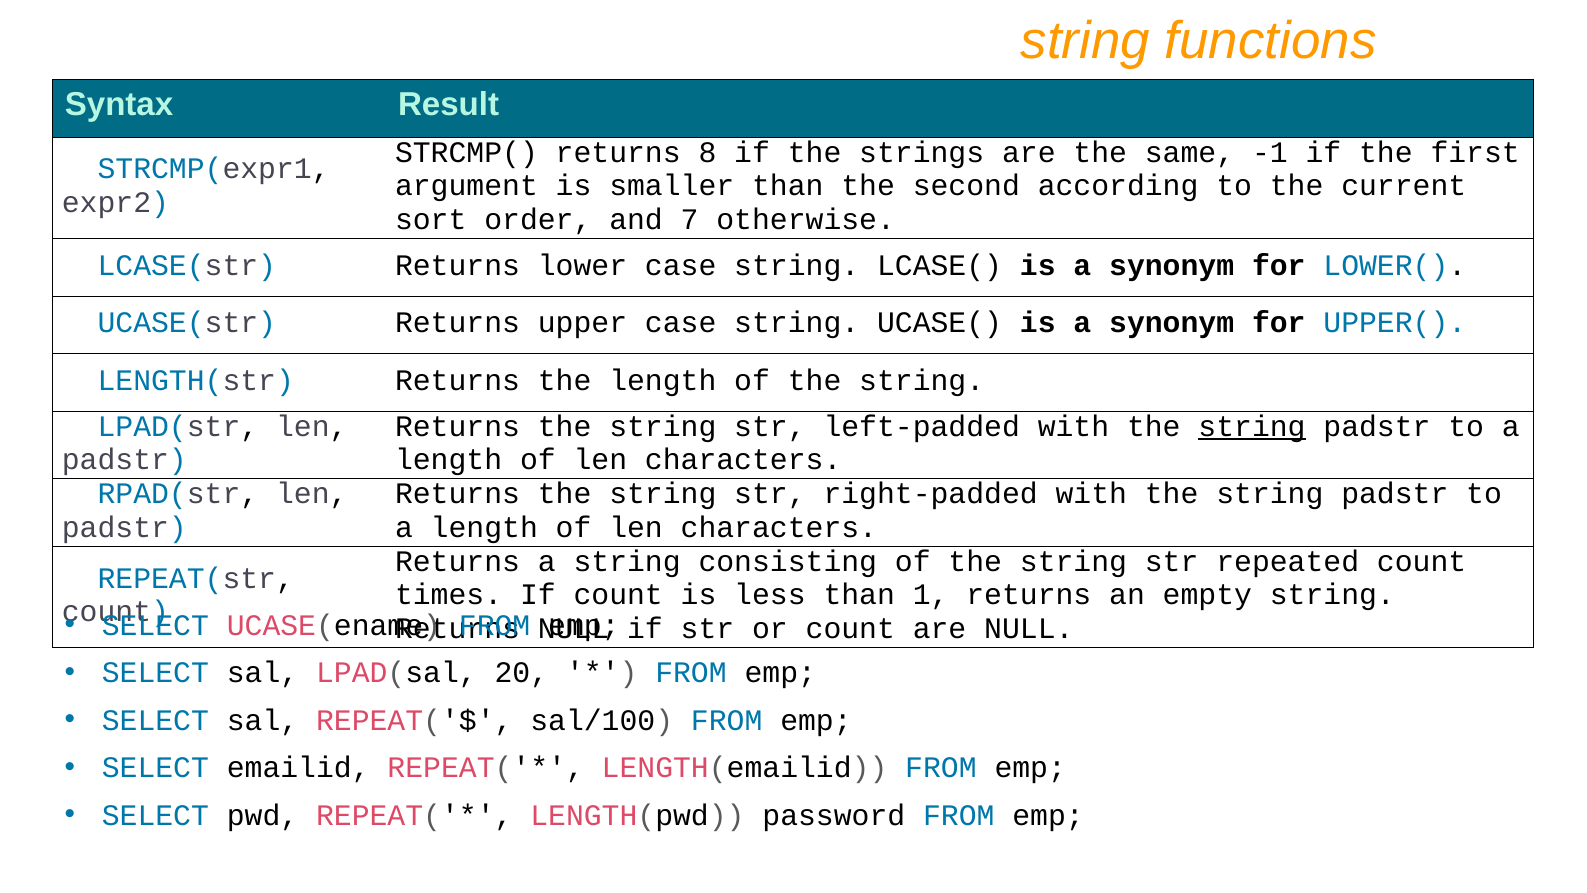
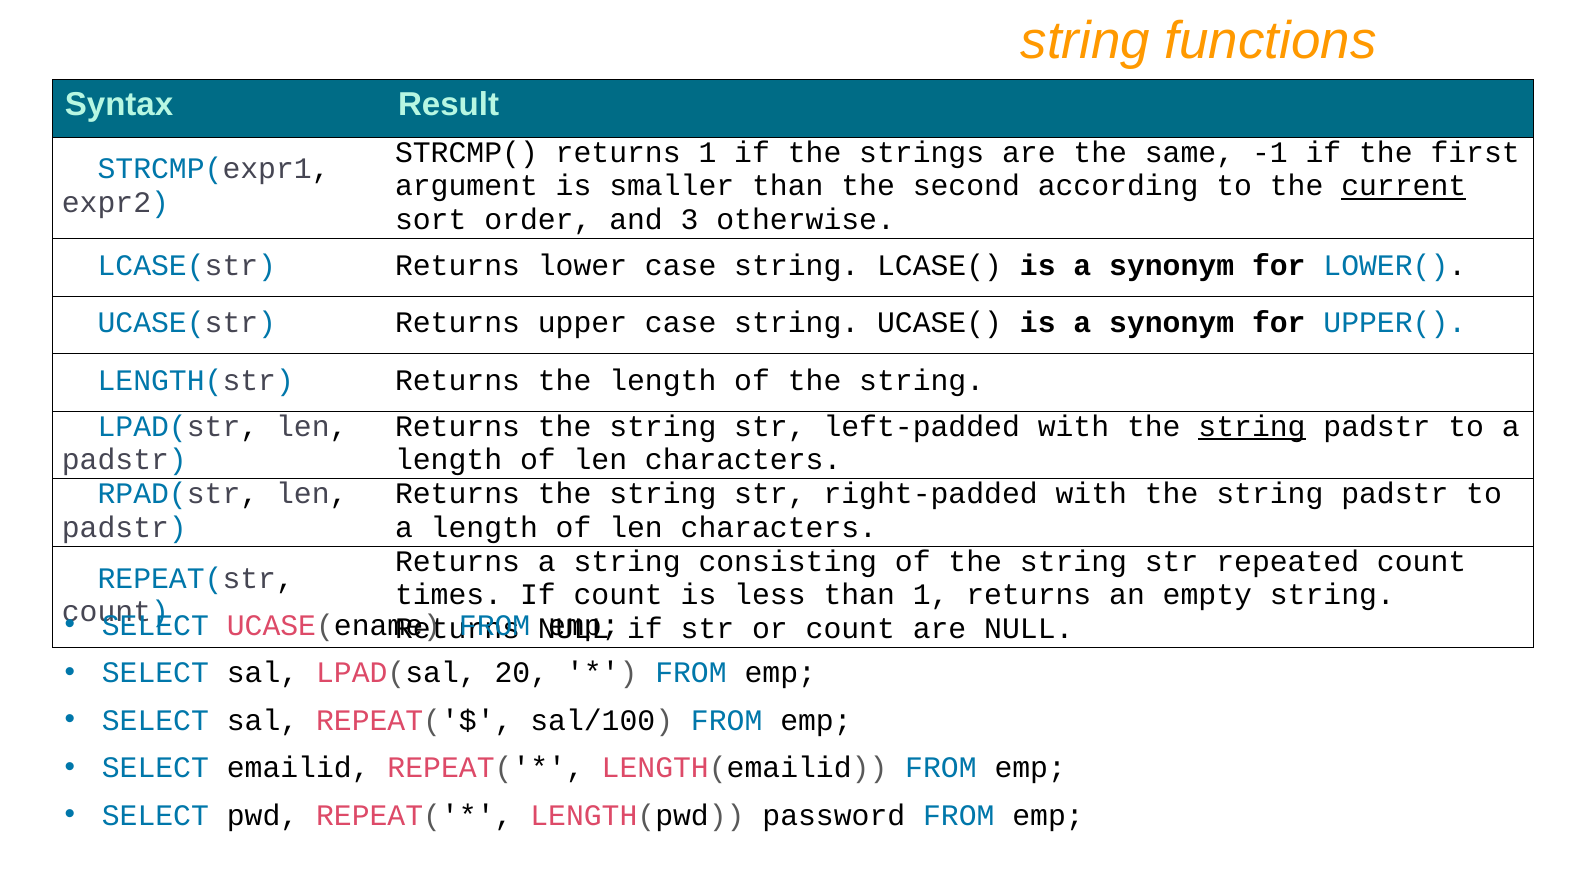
returns 8: 8 -> 1 (707, 152)
current underline: none -> present (1404, 186)
7: 7 -> 3 (690, 220)
